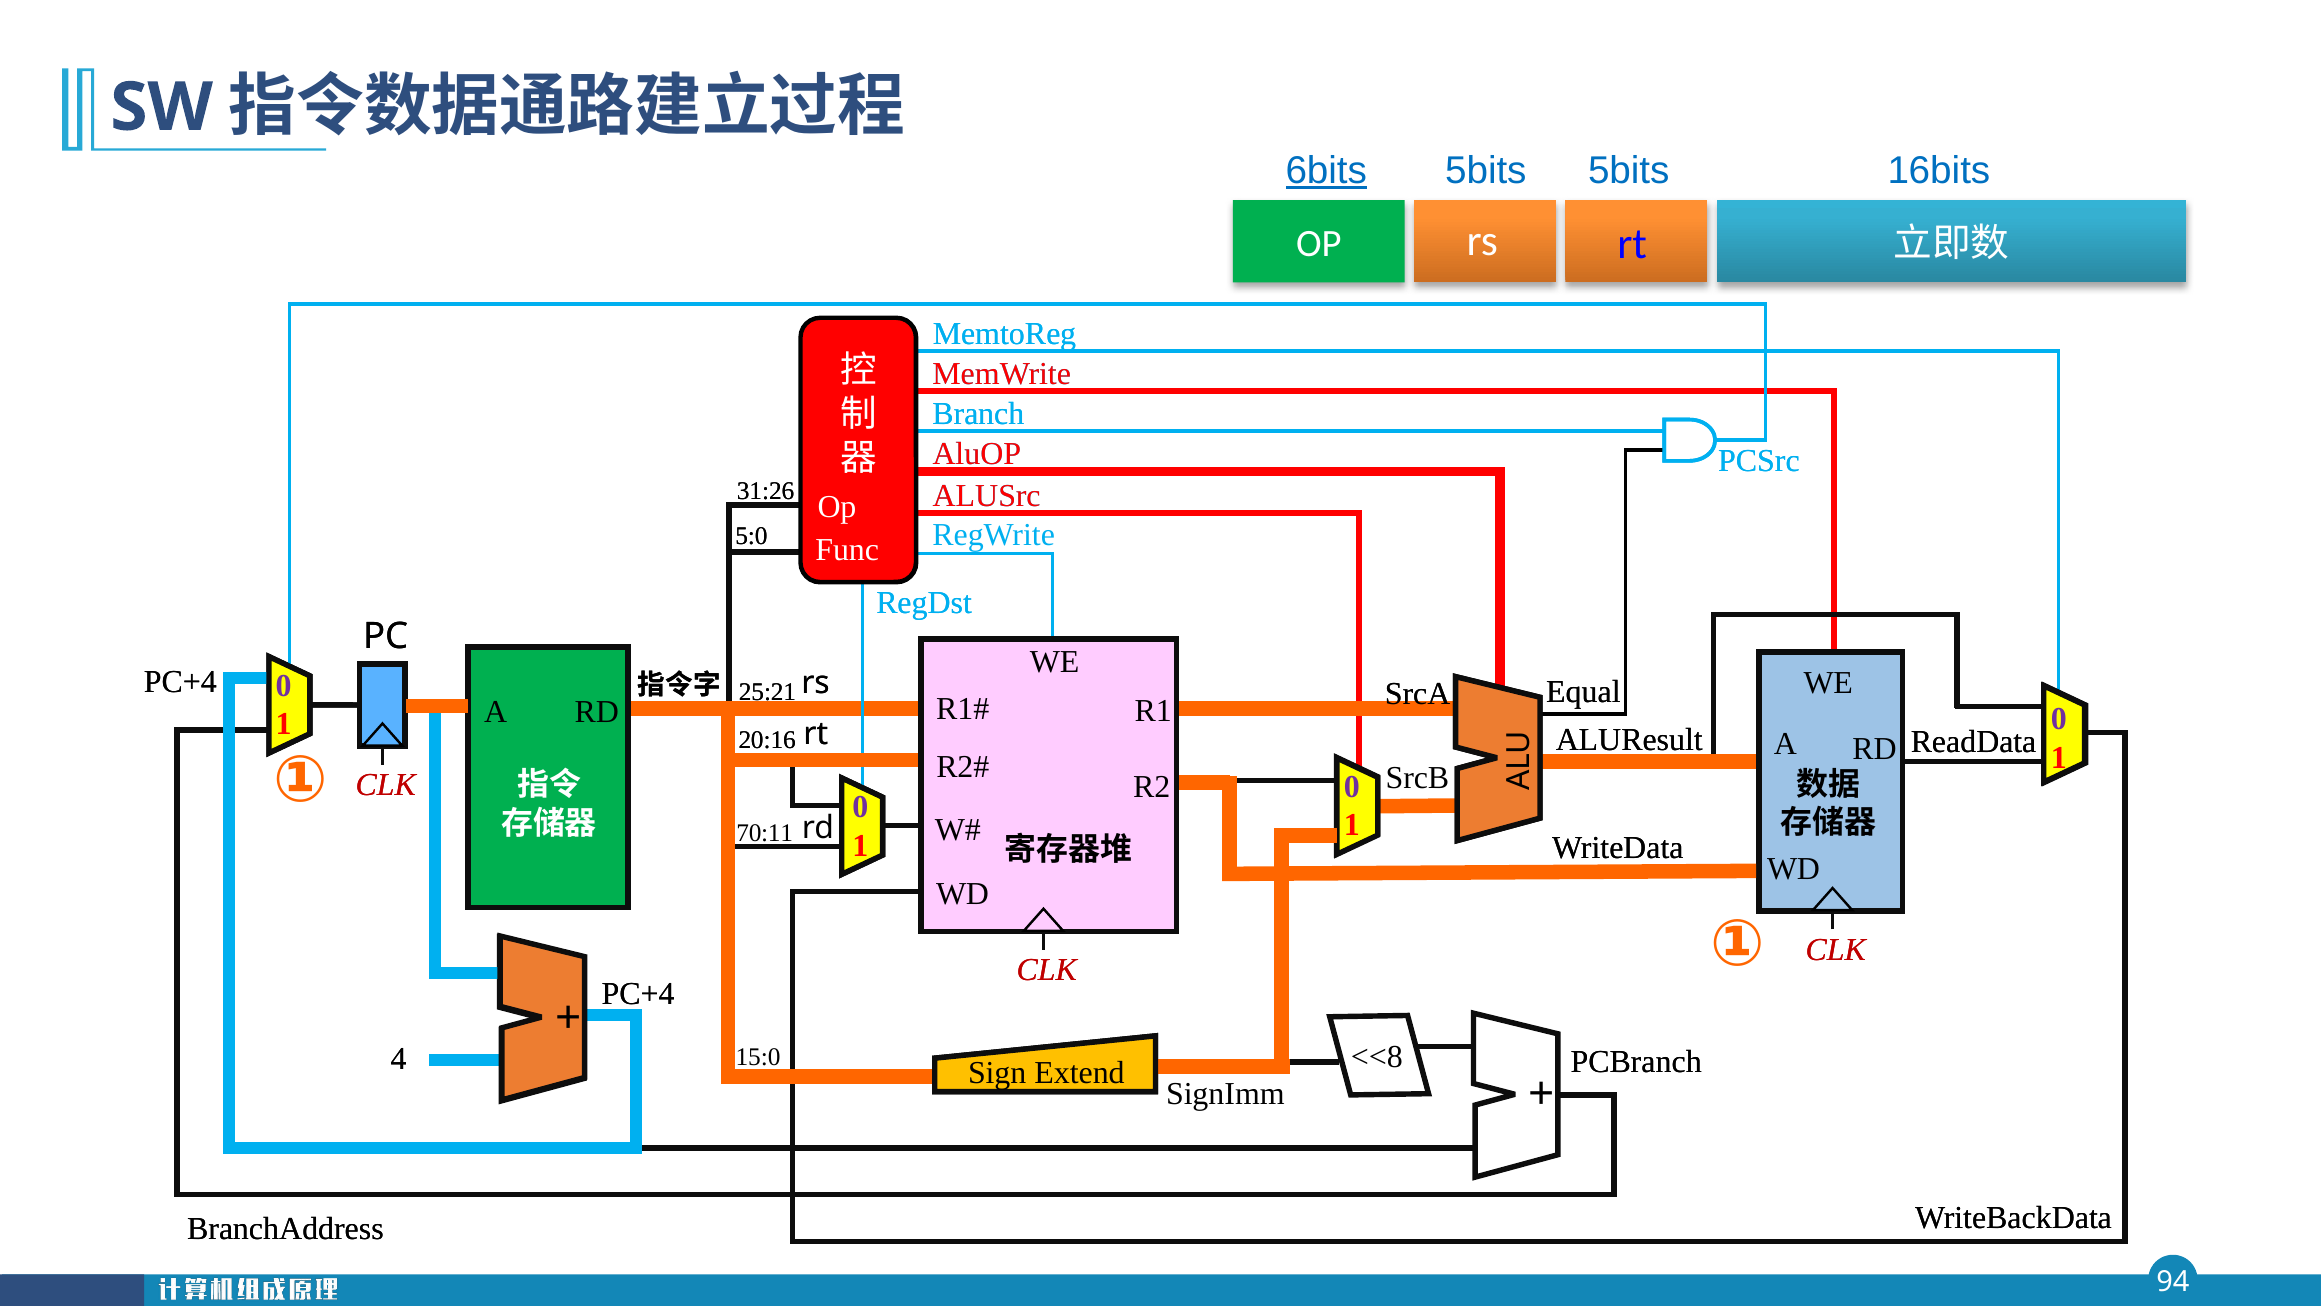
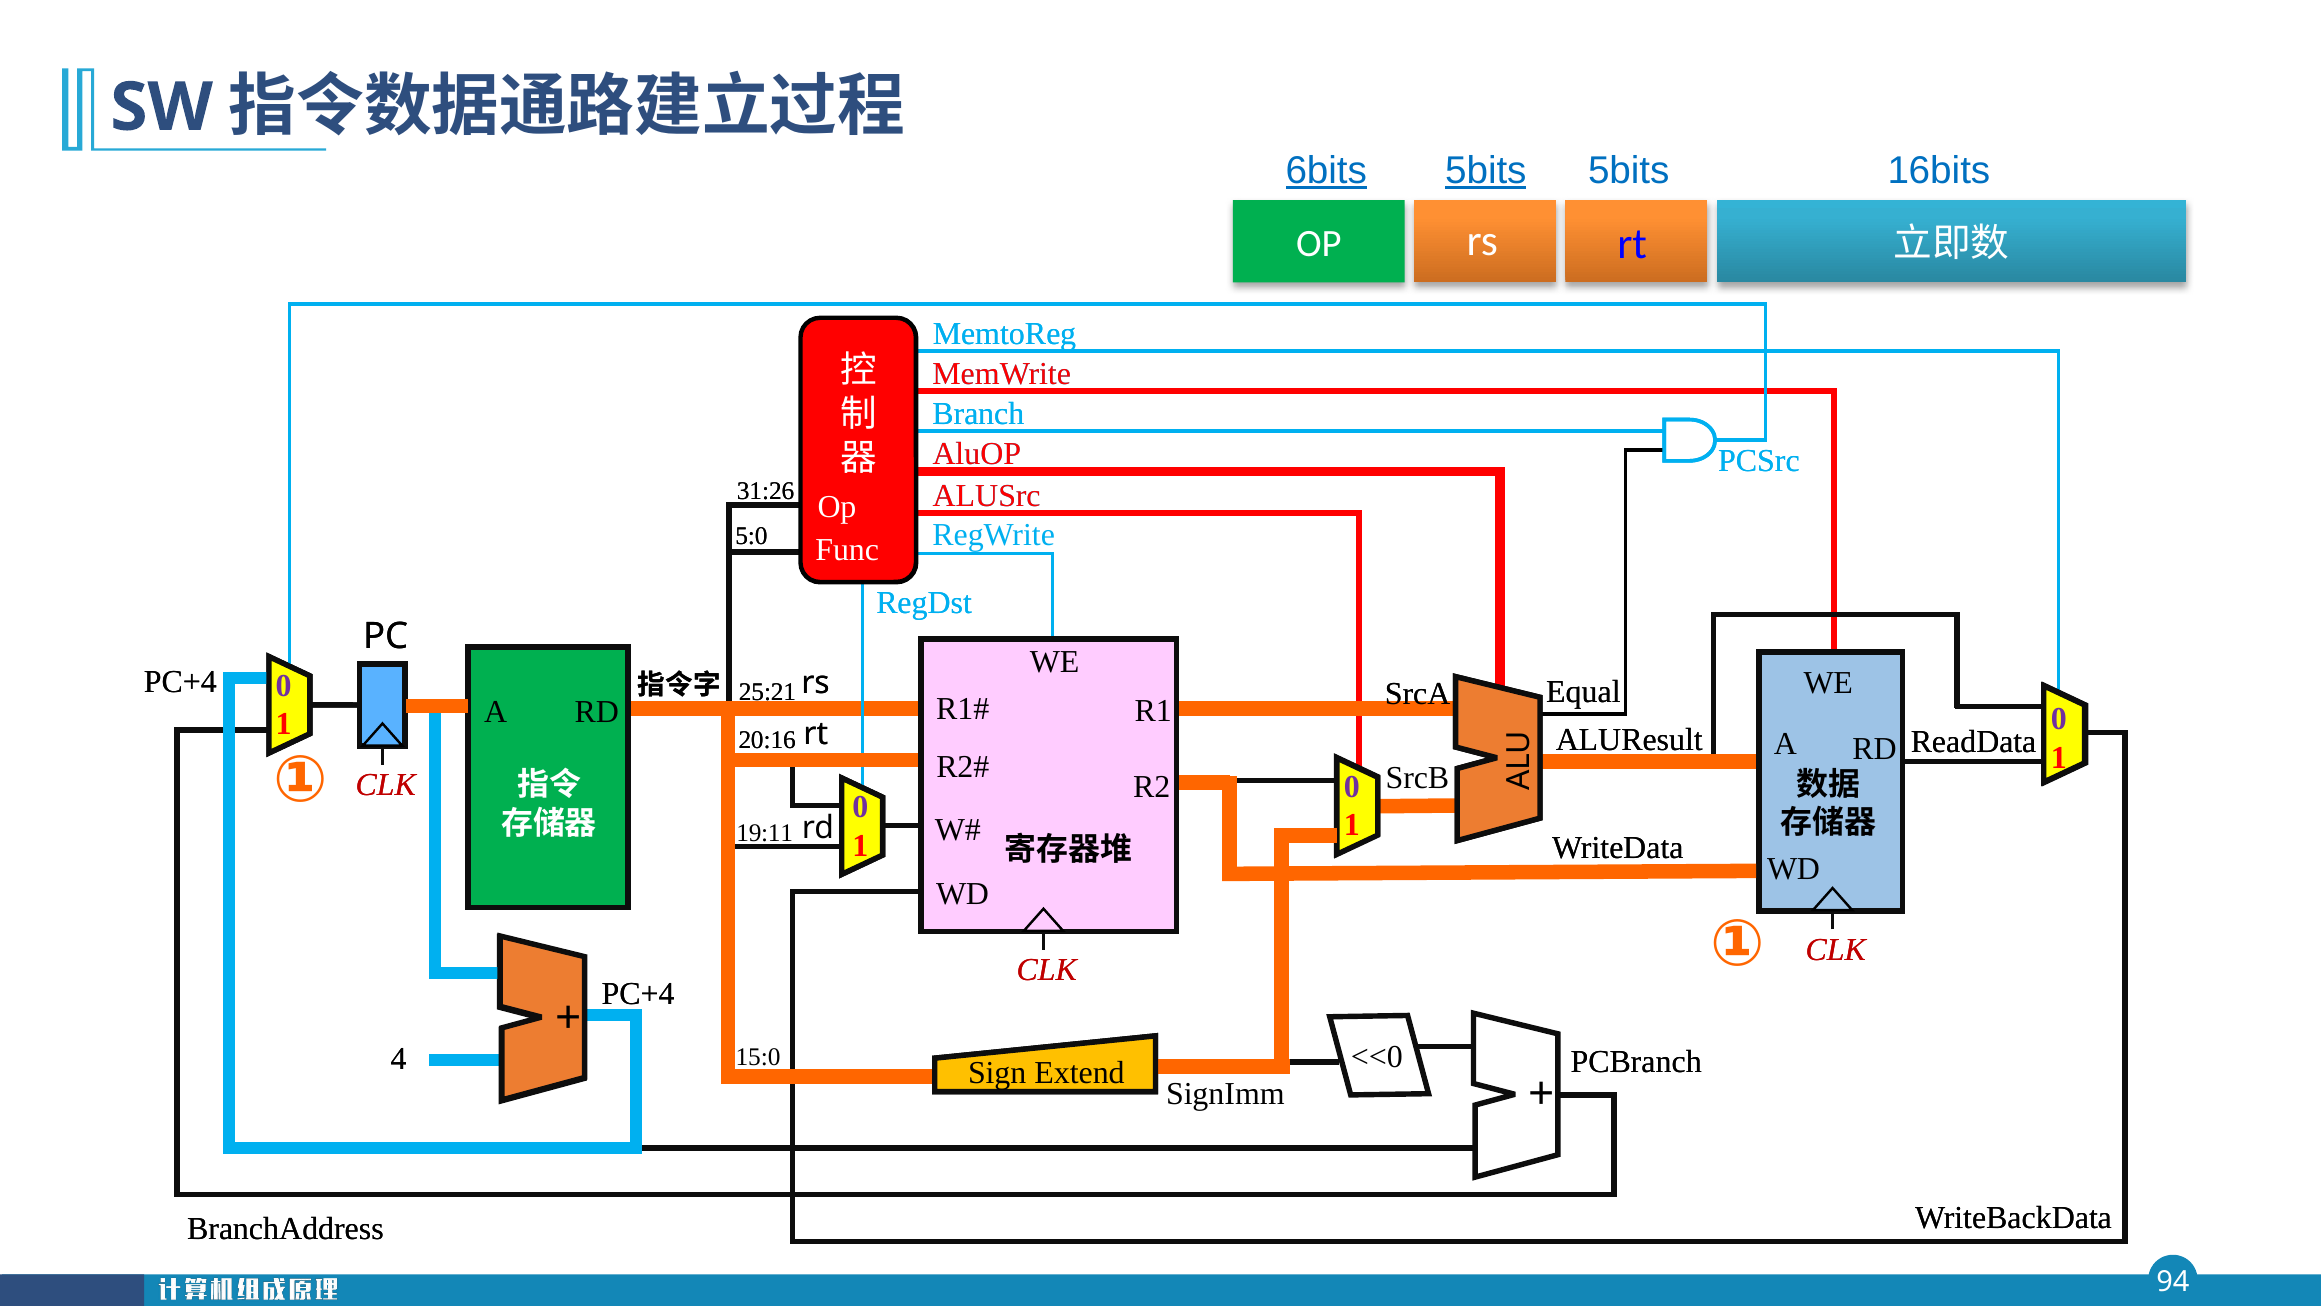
5bits underline: none -> present (1486, 171)
70:11: 70:11 -> 19:11 (765, 833)
<<8: <<8 -> <<0 (1377, 1056)
